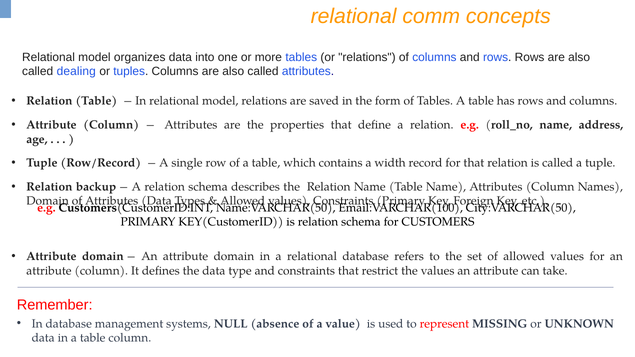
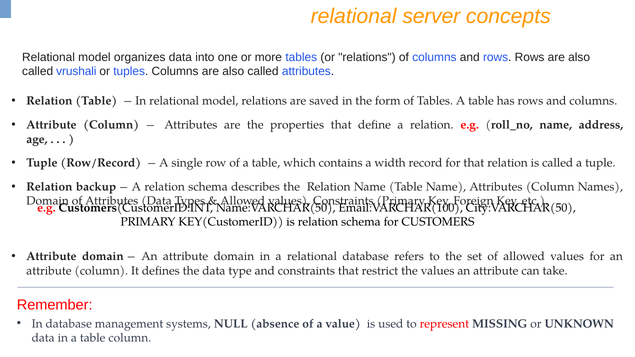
comm: comm -> server (431, 17)
dealing: dealing -> vrushali (76, 72)
